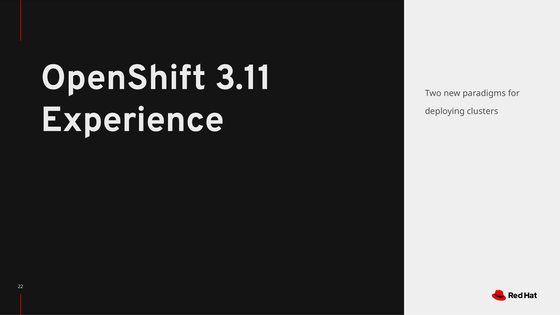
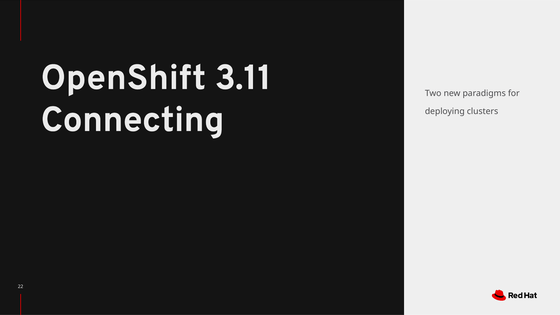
Experience: Experience -> Connecting (133, 119)
